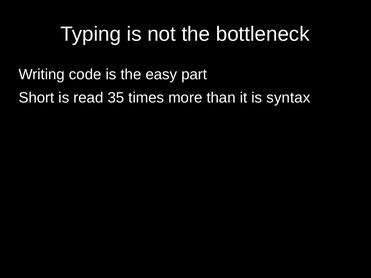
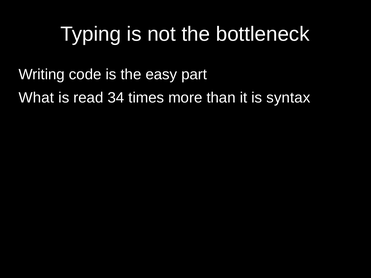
Short: Short -> What (36, 98)
35: 35 -> 34 (116, 98)
